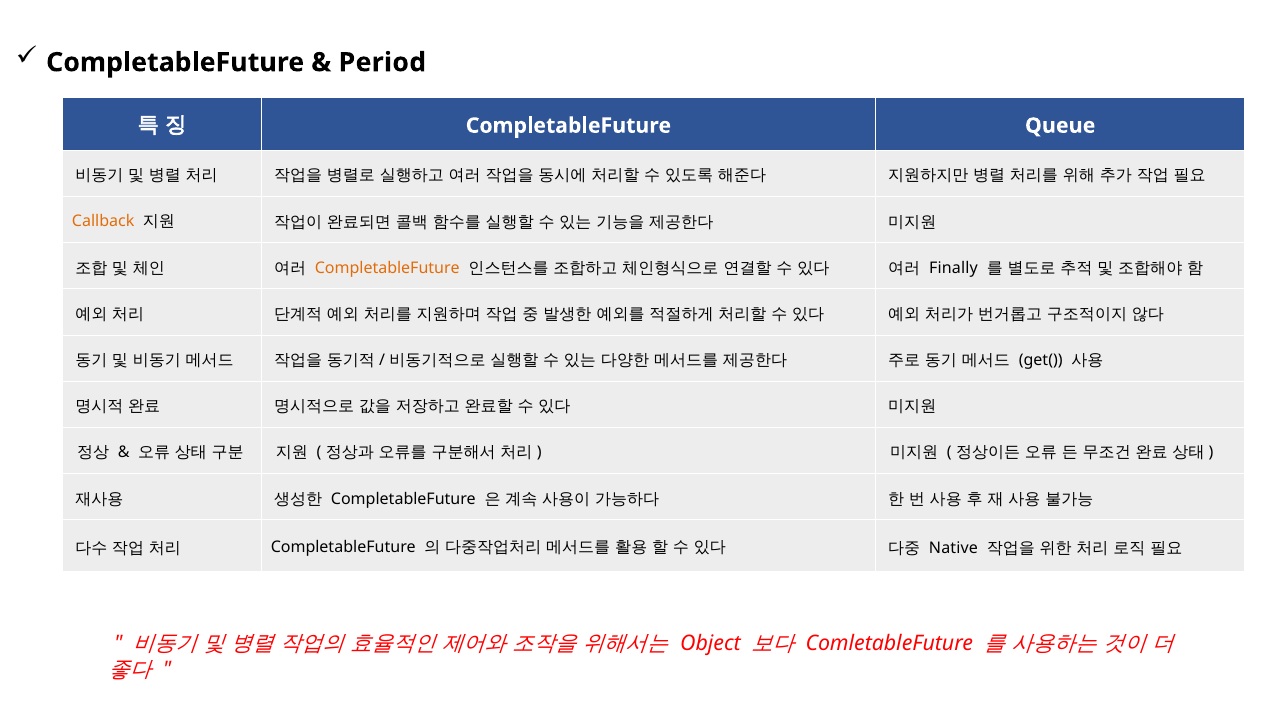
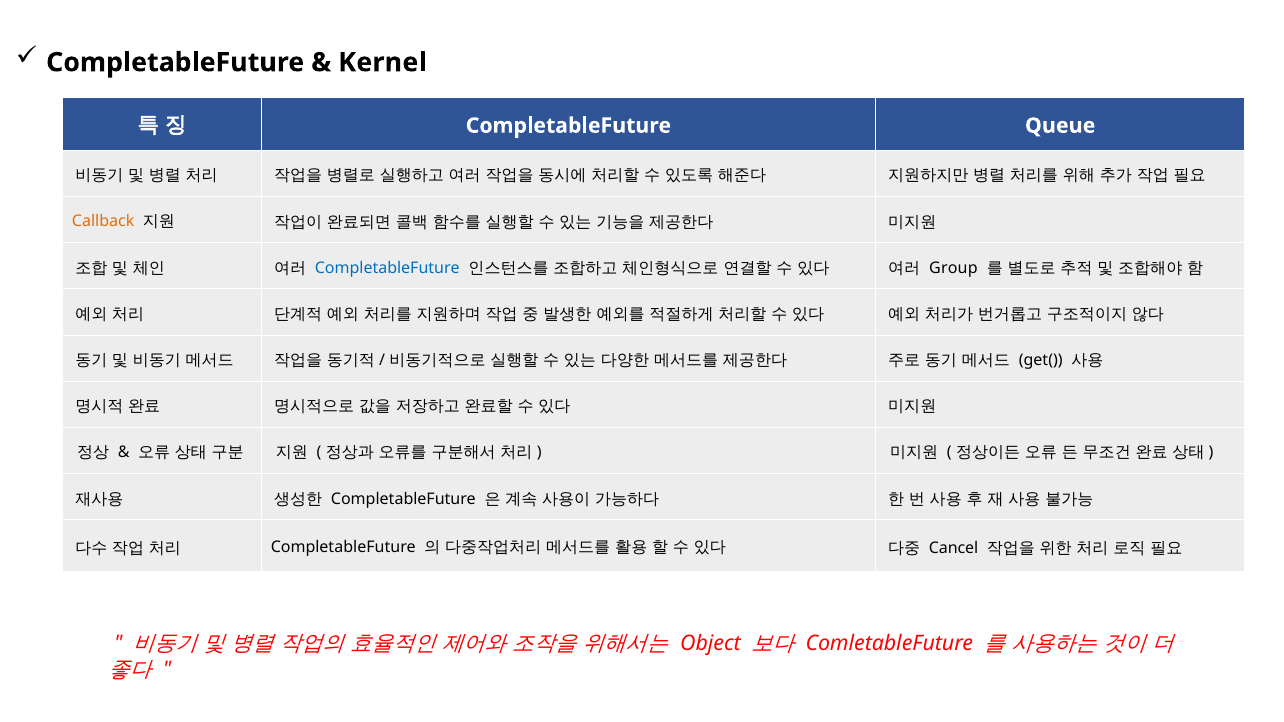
Period: Period -> Kernel (382, 62)
CompletableFuture colour: orange -> blue (387, 268)
Finally: Finally -> Group (953, 268)
Native: Native -> Cancel (954, 548)
